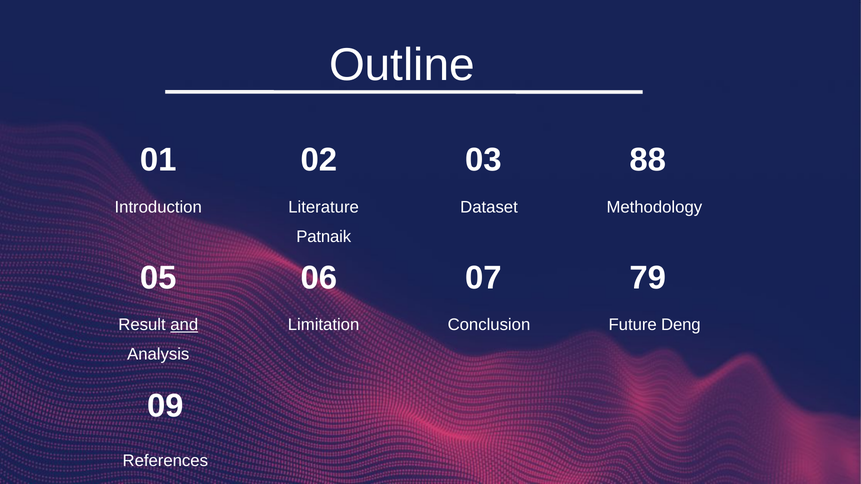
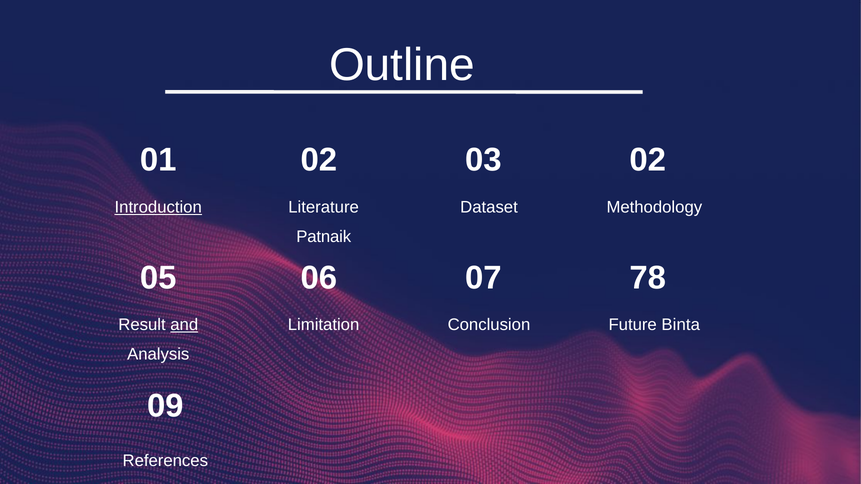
03 88: 88 -> 02 (648, 160)
Introduction underline: none -> present (158, 207)
79: 79 -> 78 (648, 278)
Deng: Deng -> Binta (681, 325)
